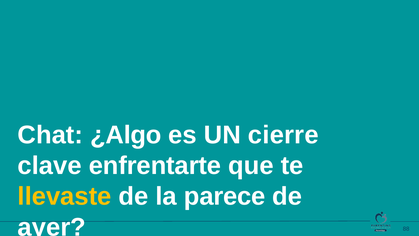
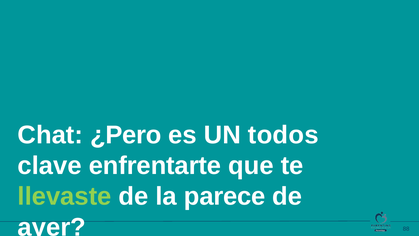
¿Algo: ¿Algo -> ¿Pero (126, 135)
cierre: cierre -> todos (283, 135)
llevaste colour: yellow -> light green (65, 196)
